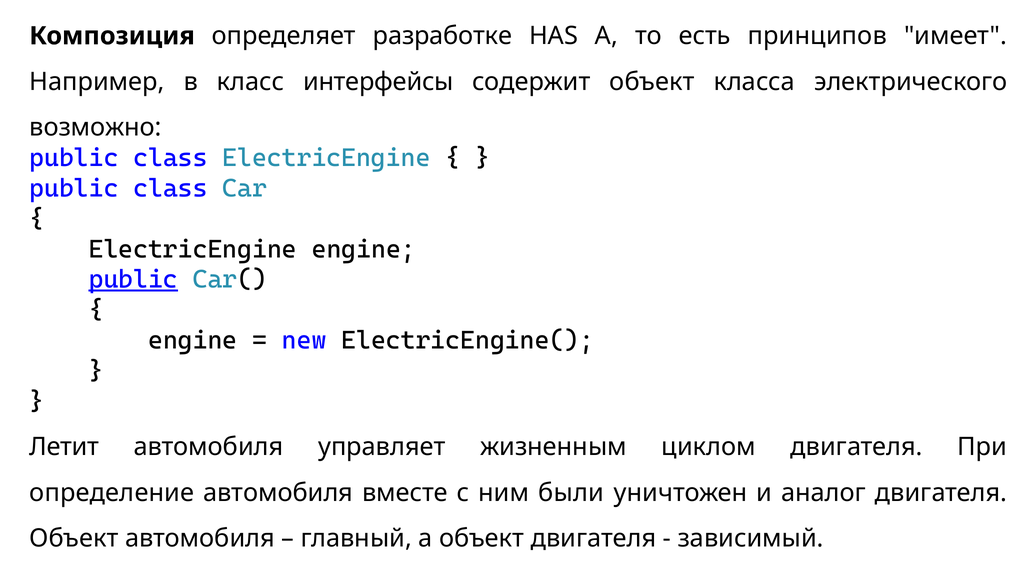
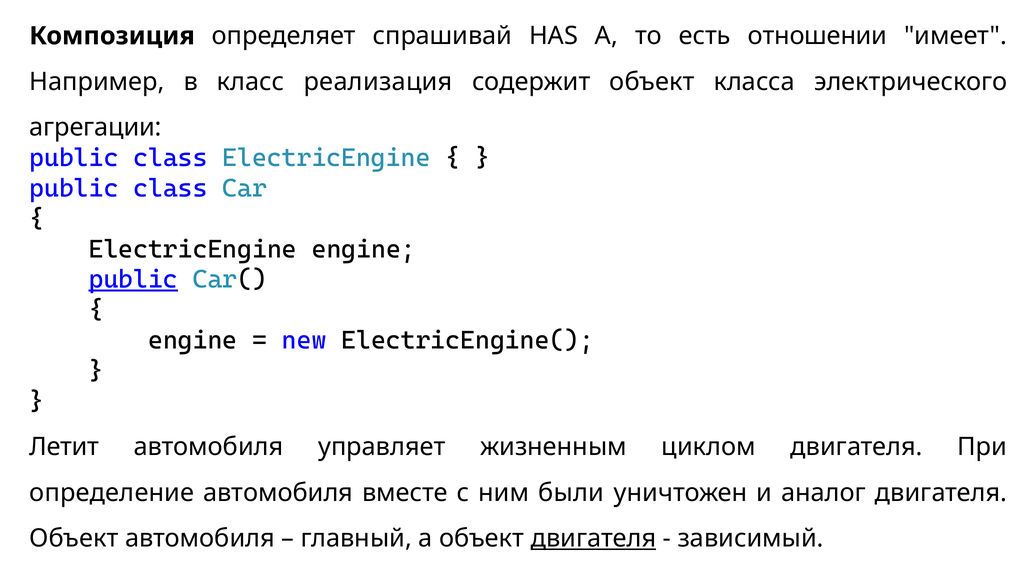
разработке: разработке -> спрашивай (442, 36)
принципов: принципов -> отношении (818, 36)
интерфейсы: интерфейсы -> реализация (378, 82)
возможно: возможно -> агрегации (96, 127)
двигателя underline: none -> present (594, 538)
